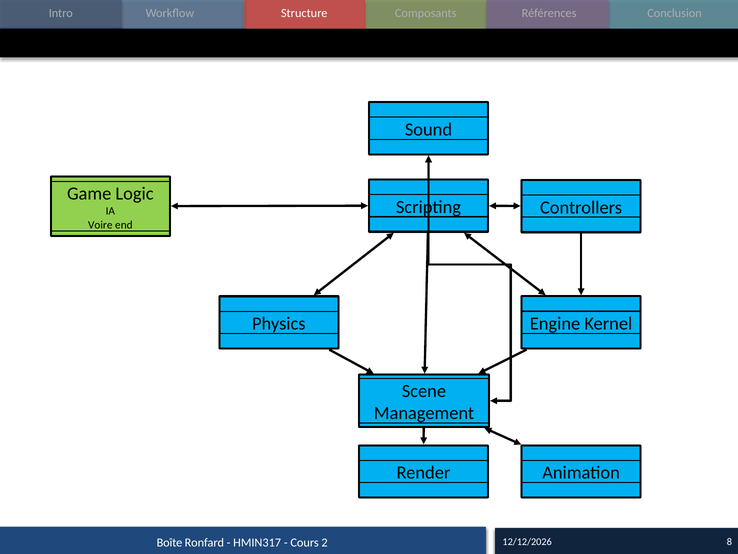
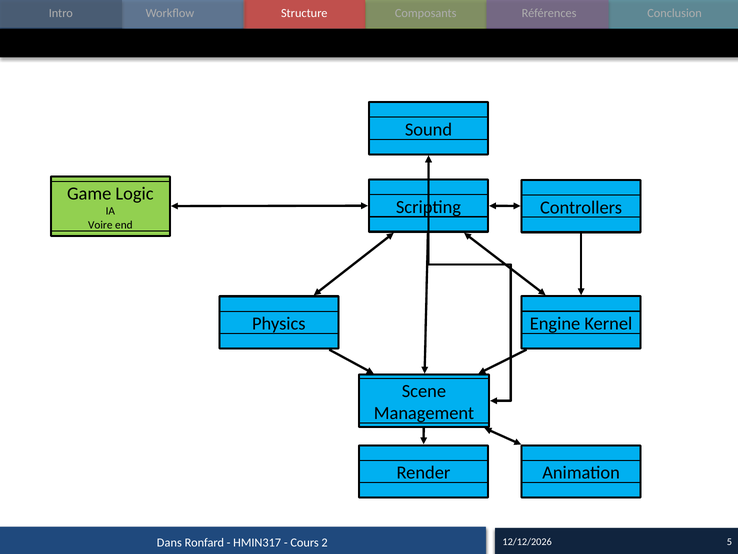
Boîte: Boîte -> Dans (169, 542)
8: 8 -> 5 (729, 542)
